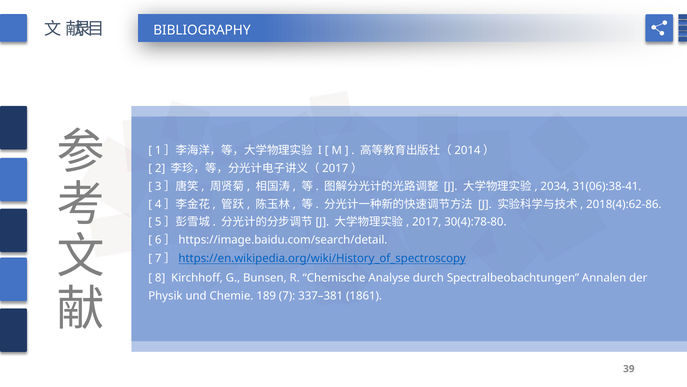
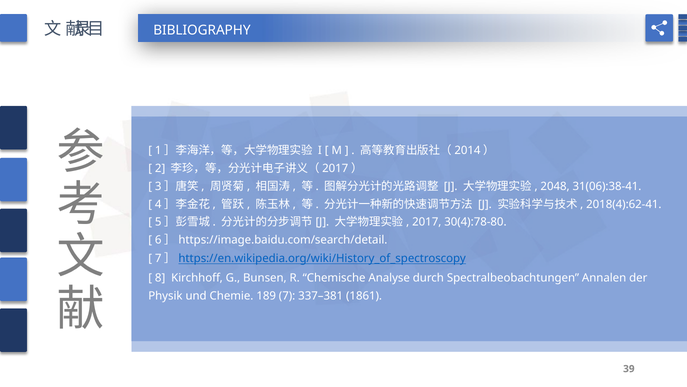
2034: 2034 -> 2048 (555, 186)
2018(4):62-86: 2018(4):62-86 -> 2018(4):62-41 (624, 204)
